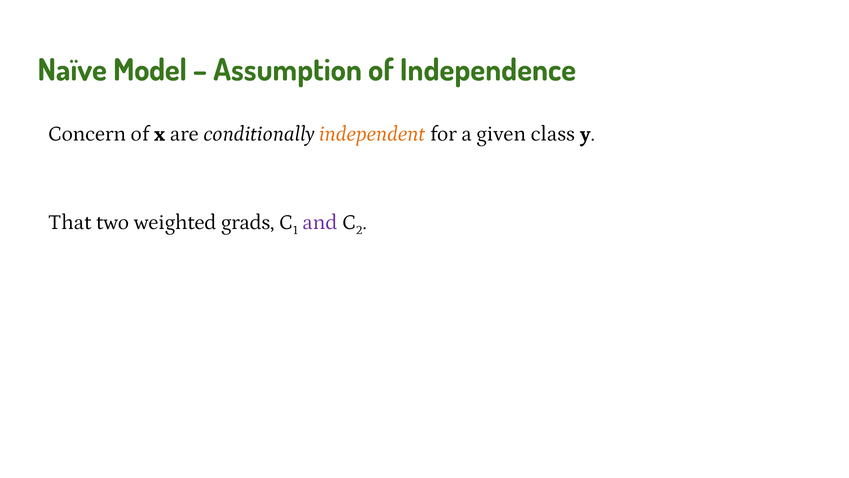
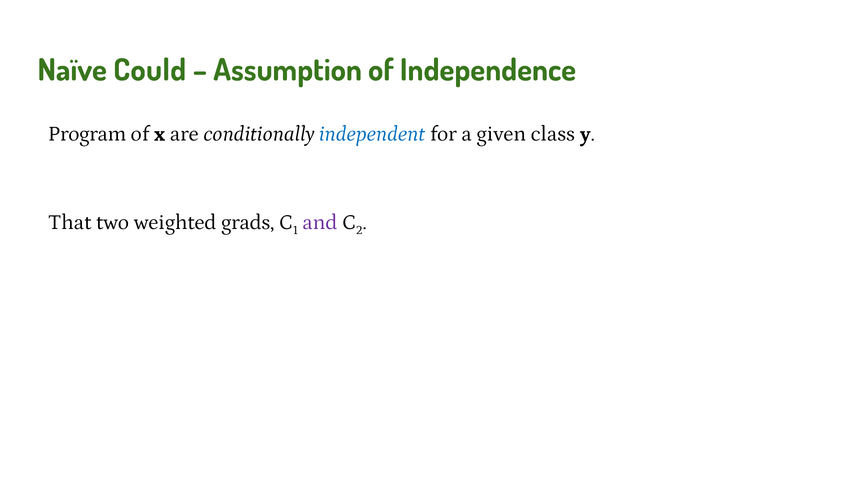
Model: Model -> Could (150, 70)
Concern: Concern -> Program (87, 134)
independent colour: orange -> blue (372, 134)
